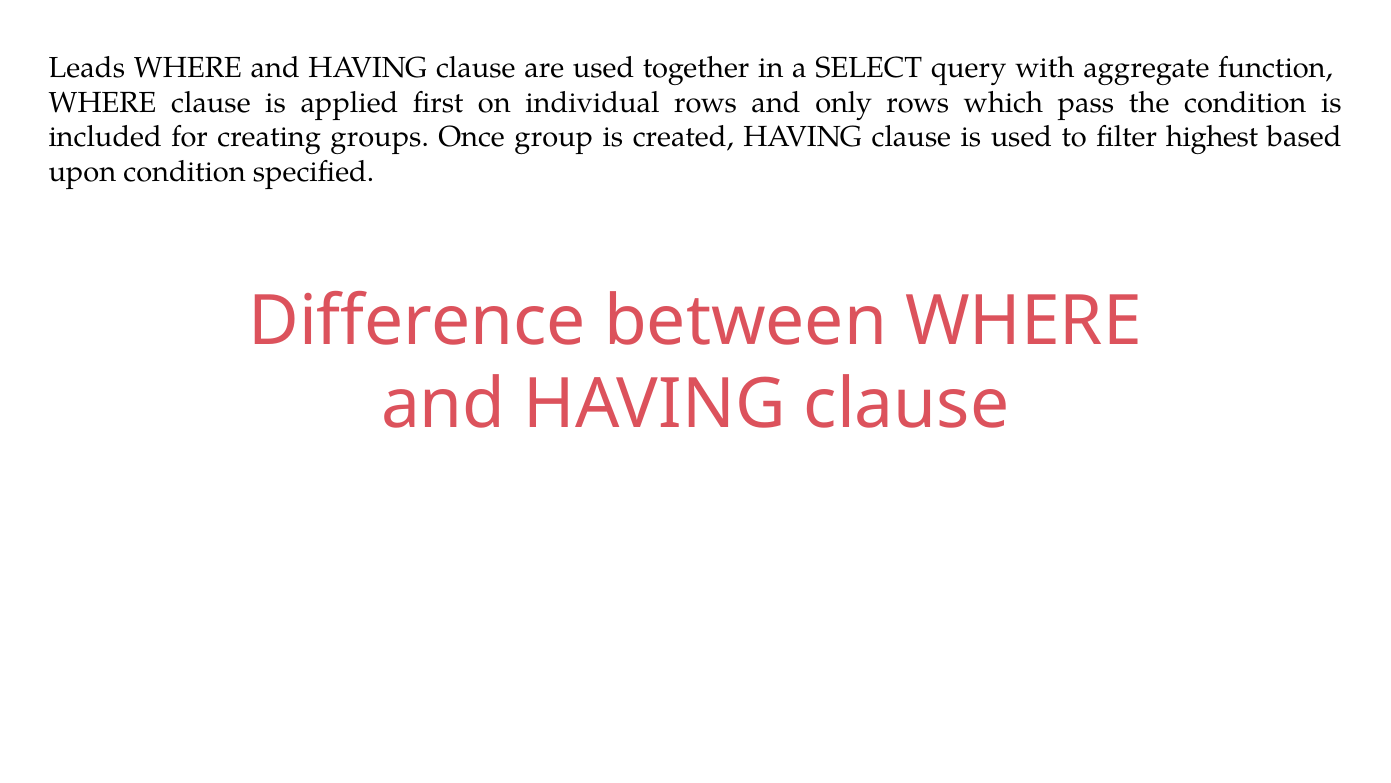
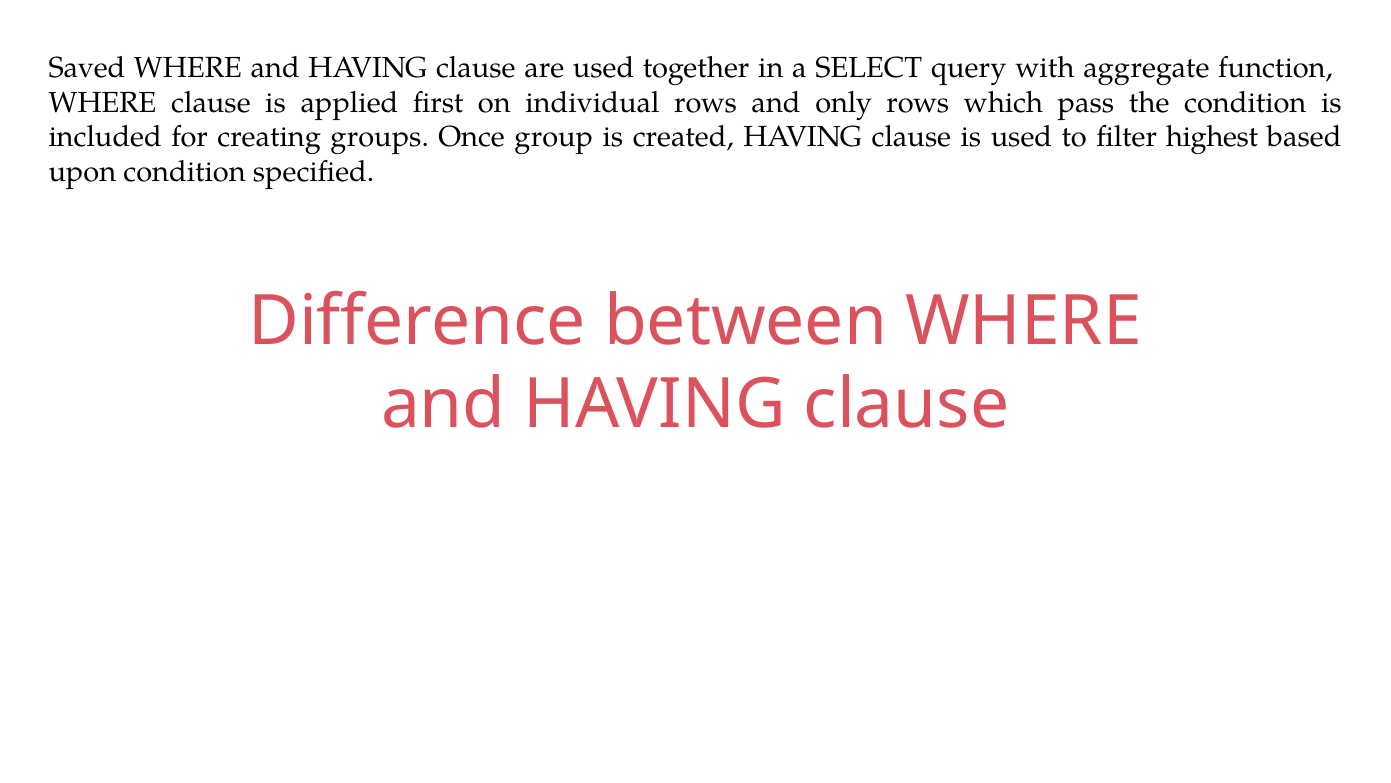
Leads: Leads -> Saved (87, 68)
